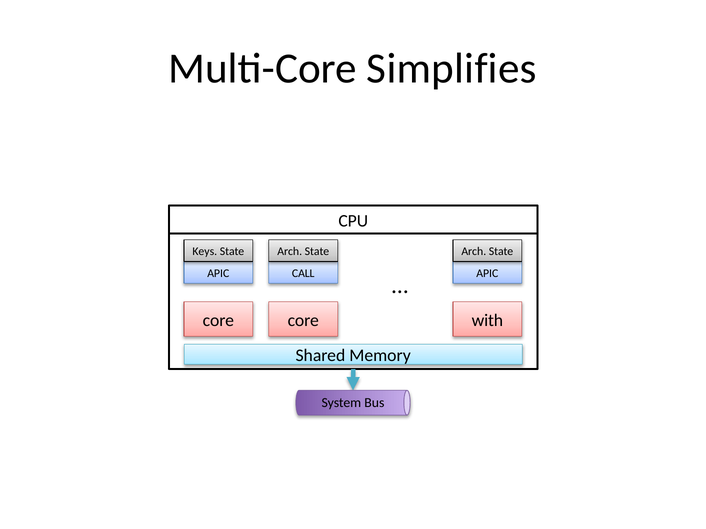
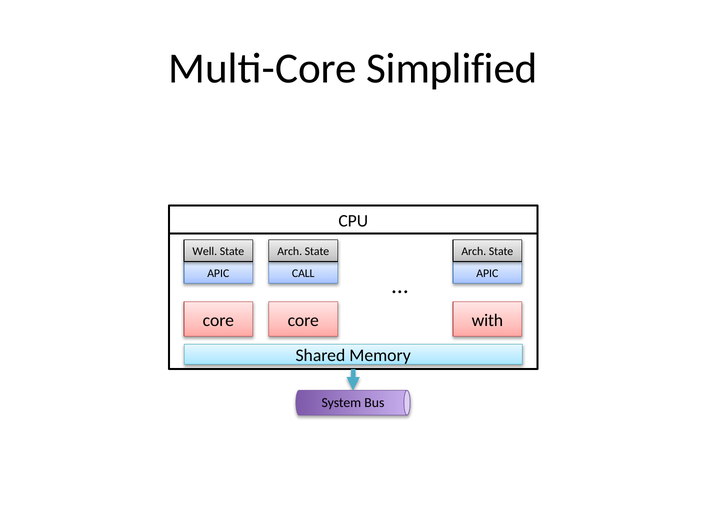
Simplifies: Simplifies -> Simplified (452, 68)
Keys: Keys -> Well (205, 252)
